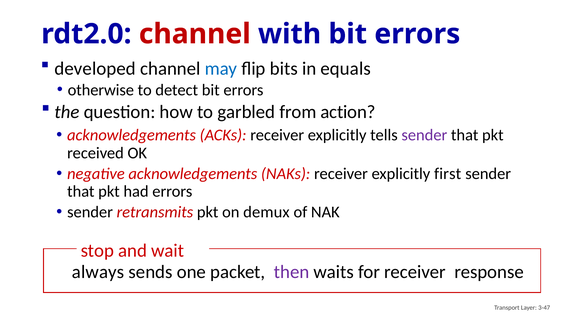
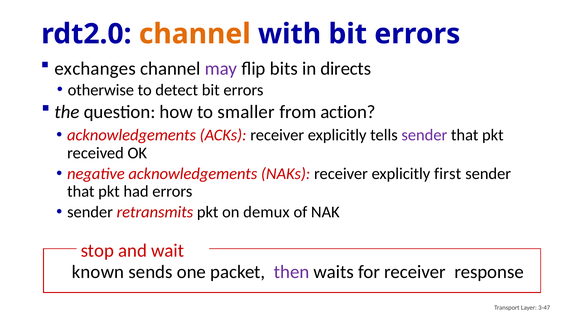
channel colour: red -> orange (195, 34)
developed: developed -> exchanges (95, 69)
may colour: blue -> purple (221, 69)
equals: equals -> directs (346, 69)
garbled: garbled -> smaller (246, 112)
always: always -> known (98, 272)
